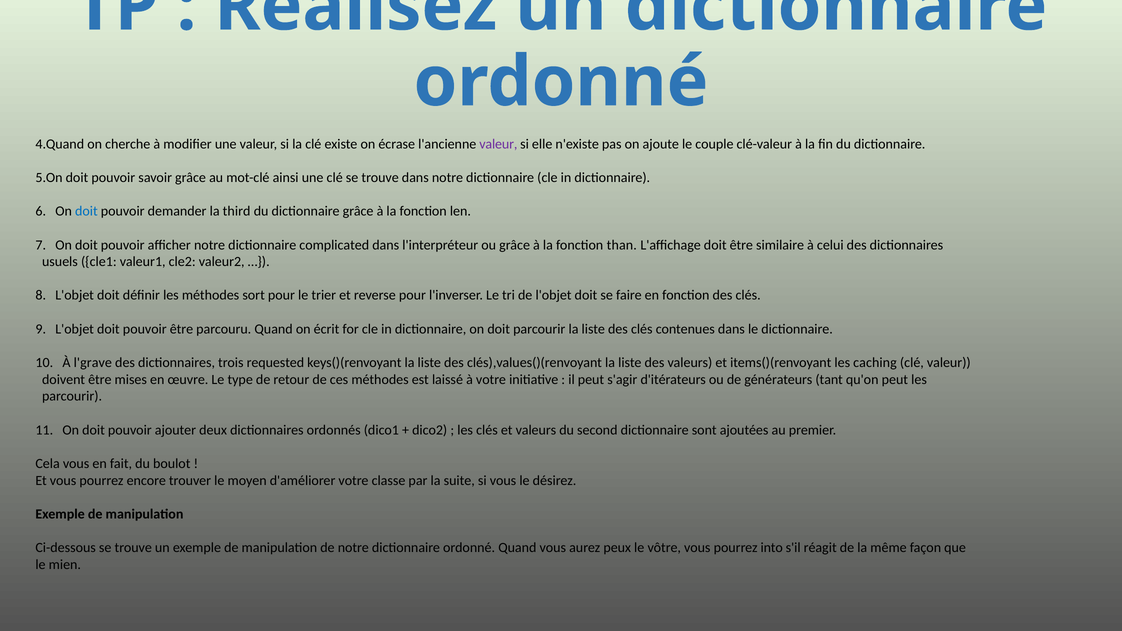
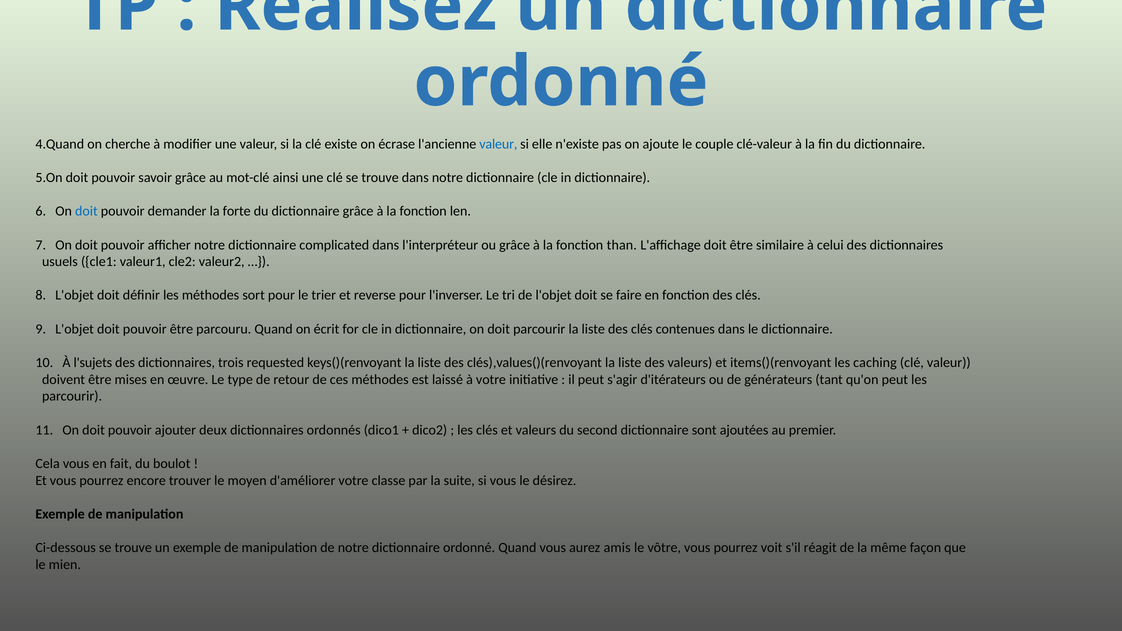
valeur colour: purple -> blue (498, 144)
third: third -> forte (237, 211)
l'grave: l'grave -> l'sujets (93, 363)
peux: peux -> amis (617, 548)
into: into -> voit (772, 548)
